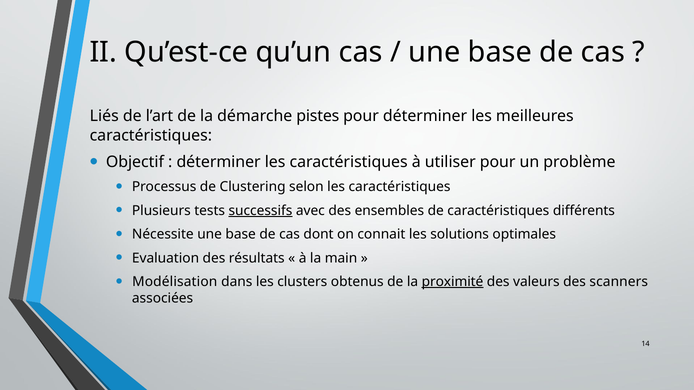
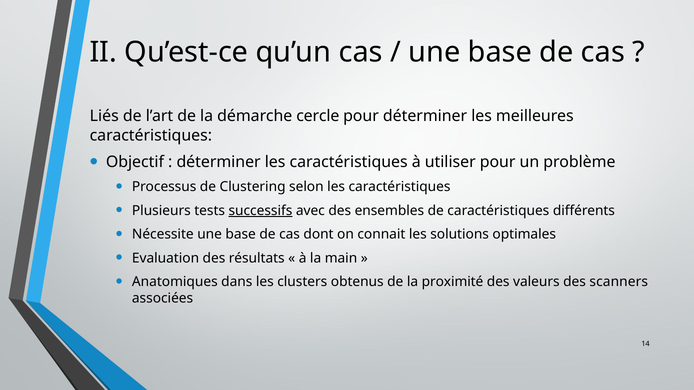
pistes: pistes -> cercle (318, 116)
Modélisation: Modélisation -> Anatomiques (175, 282)
proximité underline: present -> none (453, 282)
